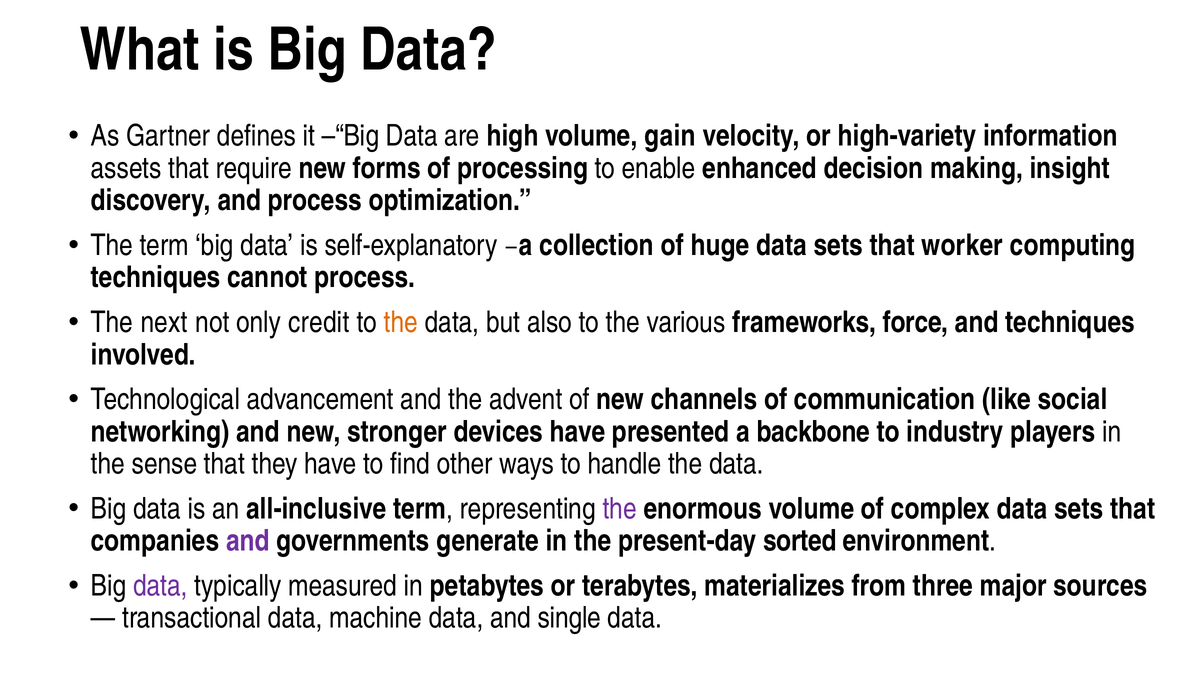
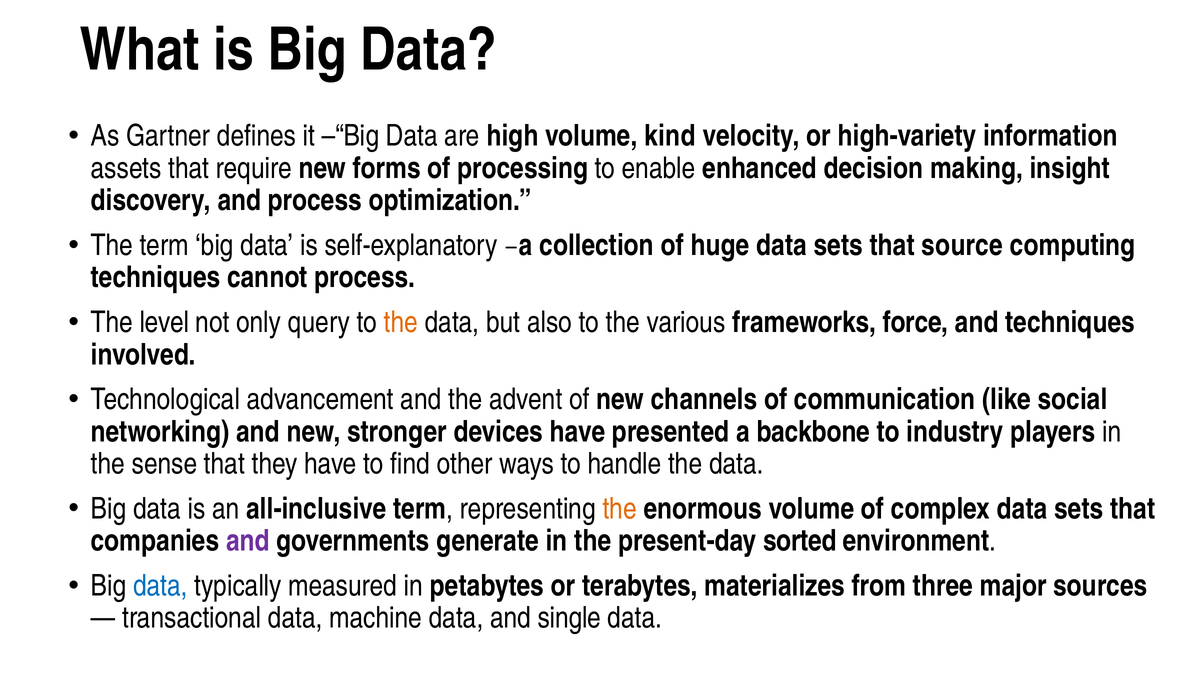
gain: gain -> kind (670, 136)
worker: worker -> source (962, 245)
next: next -> level (164, 323)
credit: credit -> query (319, 323)
the colour: purple -> orange (620, 509)
data colour: purple -> blue (160, 586)
